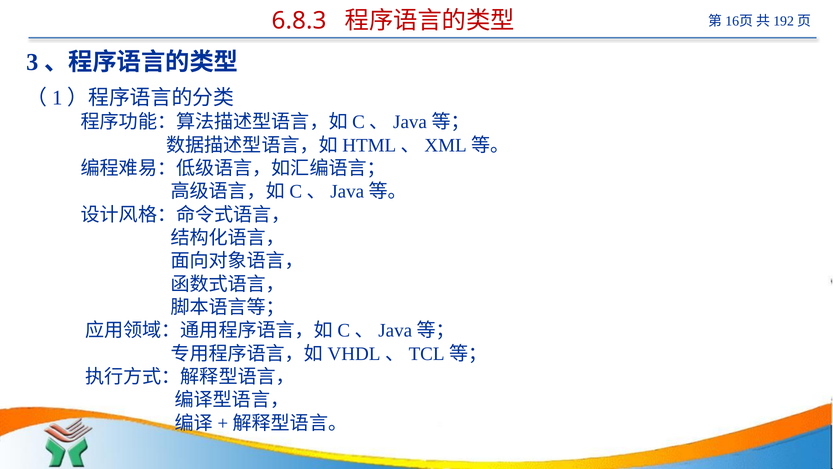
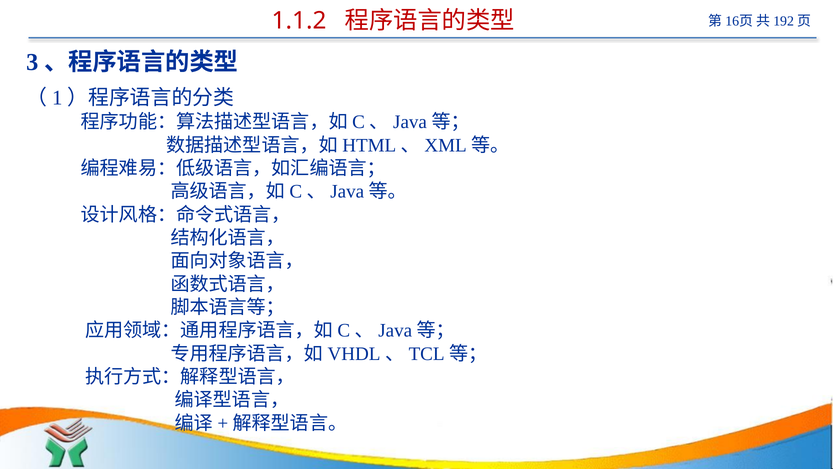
6.8.3: 6.8.3 -> 1.1.2 (299, 21)
